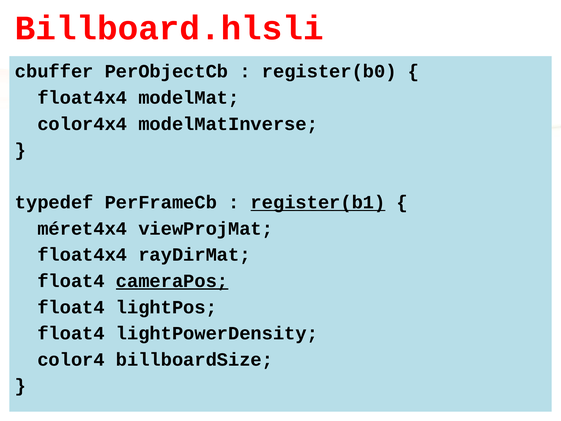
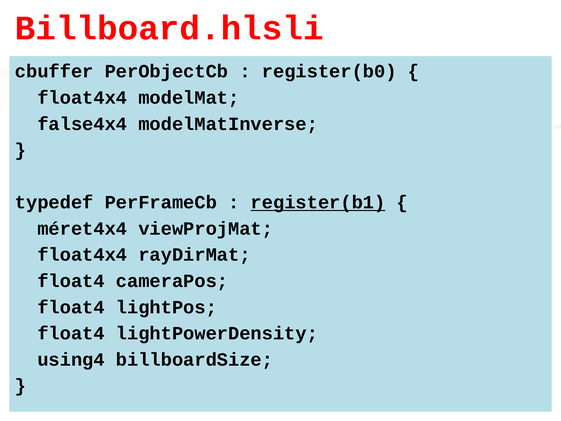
color4x4: color4x4 -> false4x4 (82, 124)
cameraPos underline: present -> none (172, 281)
color4: color4 -> using4 (71, 359)
